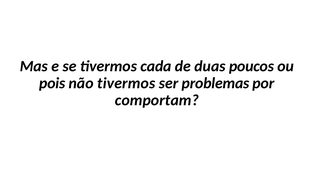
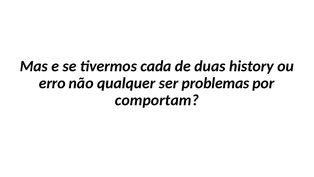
poucos: poucos -> history (251, 66)
pois: pois -> erro (52, 83)
não tivermos: tivermos -> qualquer (126, 83)
